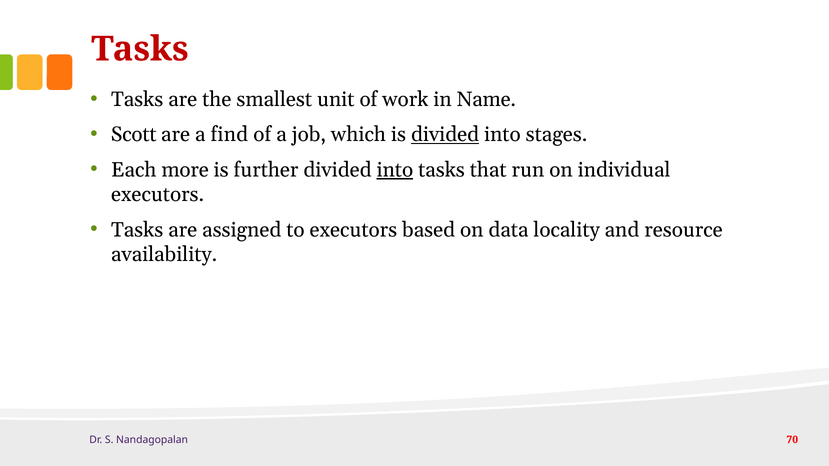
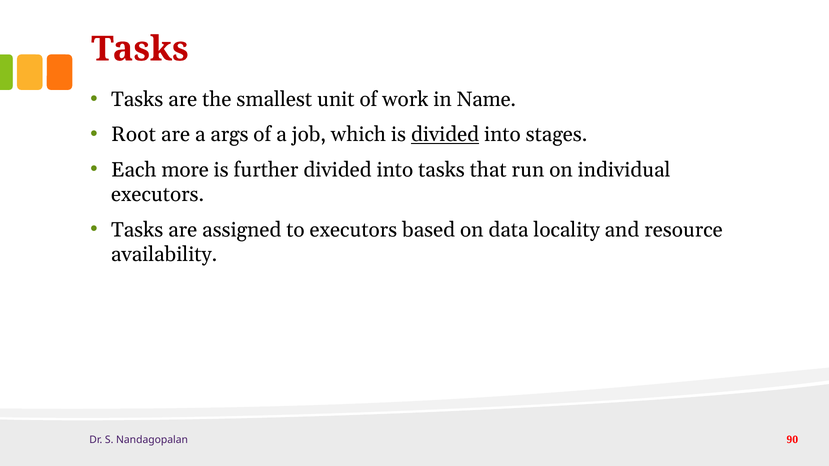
Scott: Scott -> Root (133, 135)
find: find -> args (229, 135)
into underline: present -> none (395, 170)
70: 70 -> 90 (792, 440)
